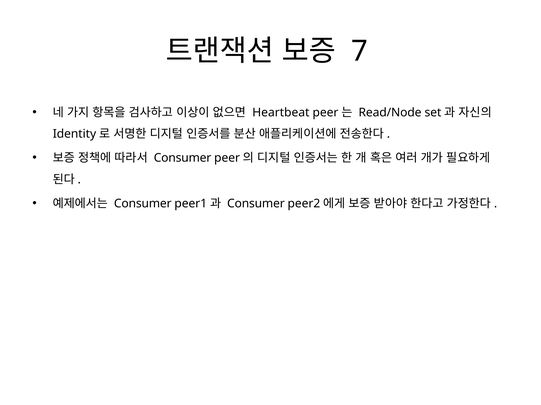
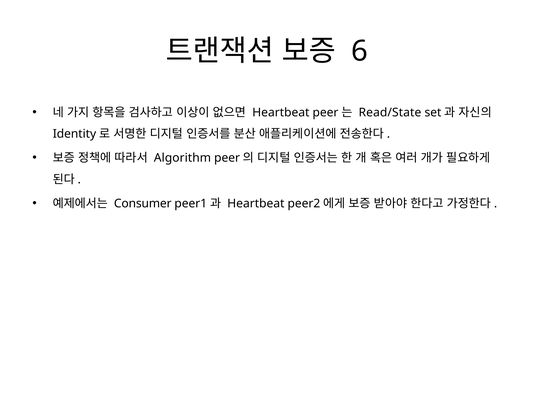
7: 7 -> 6 (359, 51)
Read/Node: Read/Node -> Read/State (390, 113)
Consumer: Consumer -> Algorithm (182, 158)
Consumer: Consumer -> Heartbeat (256, 204)
